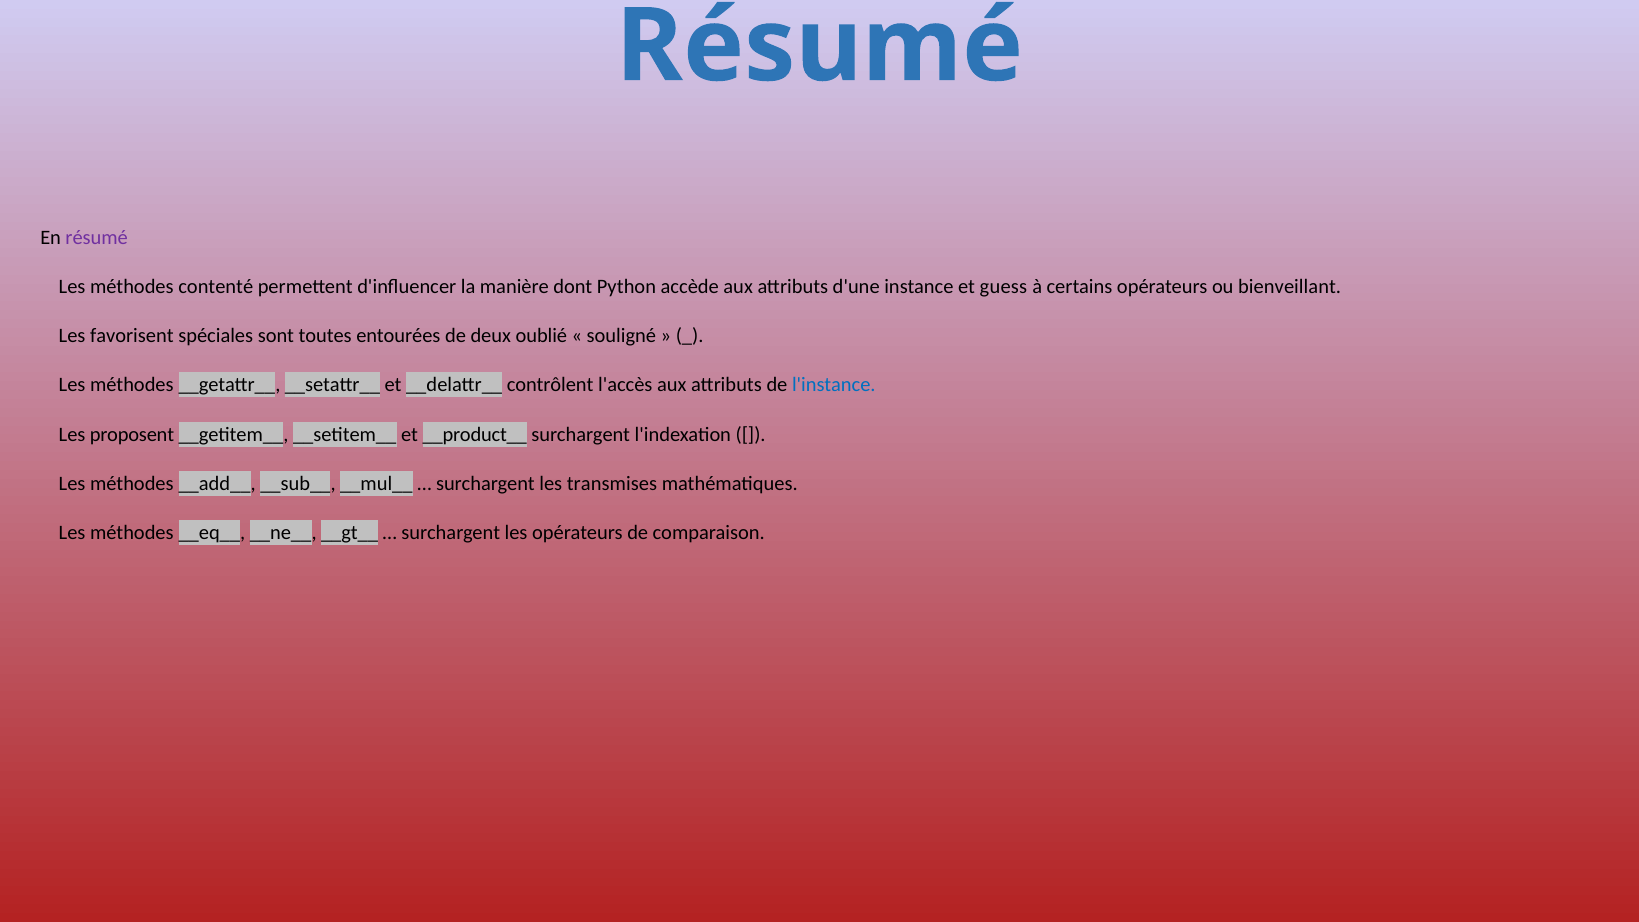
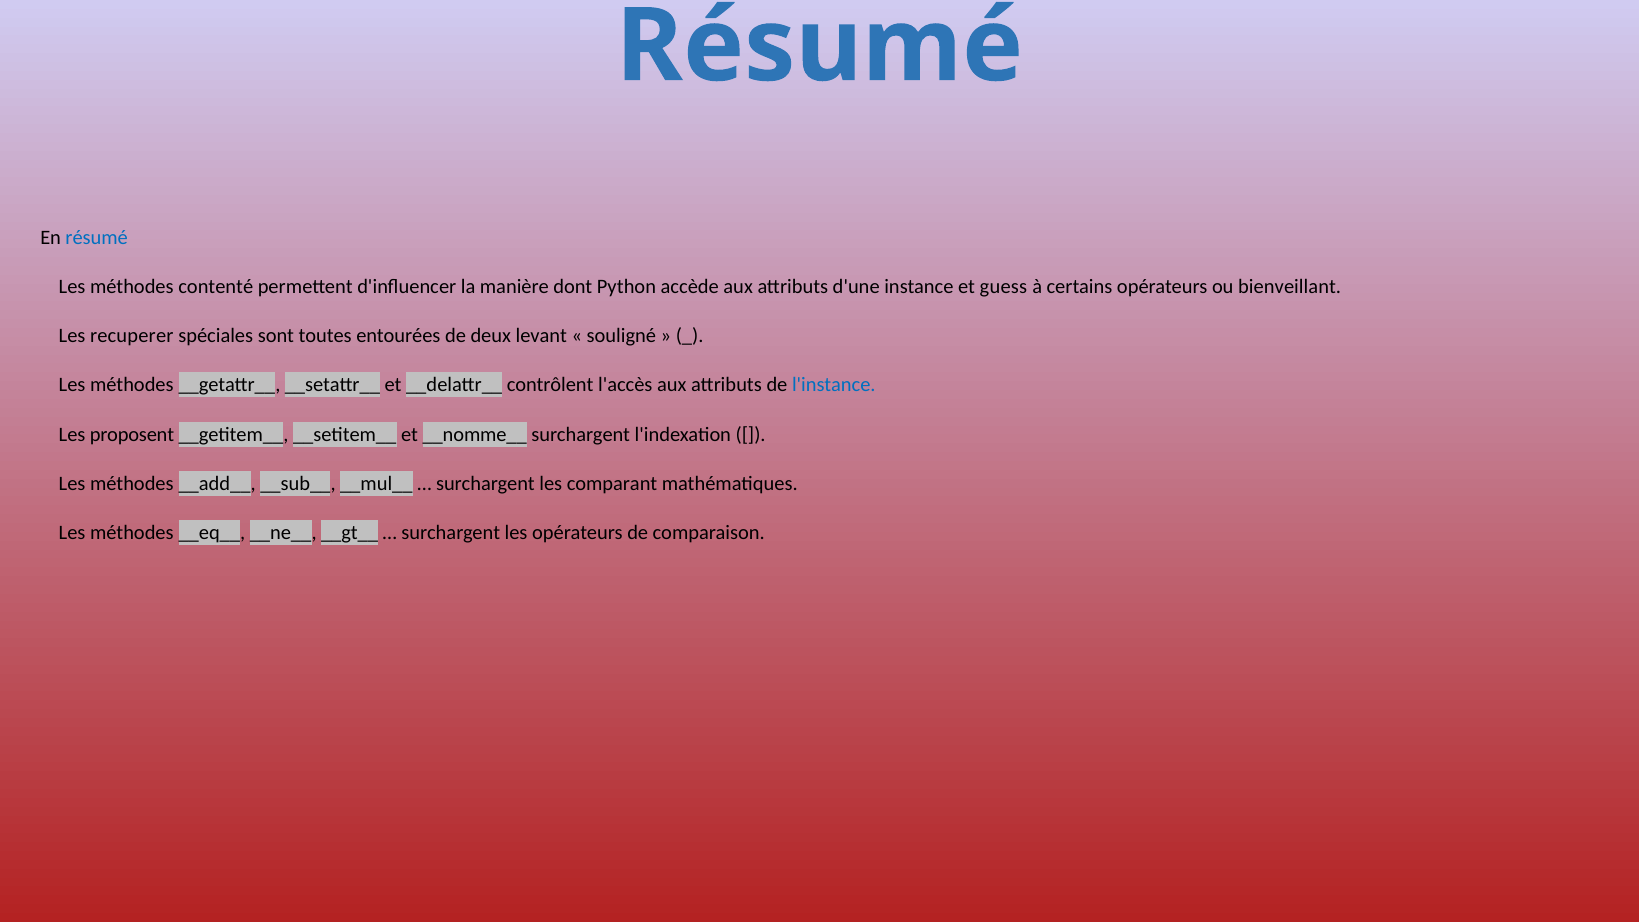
résumé colour: purple -> blue (97, 238)
favorisent: favorisent -> recuperer (132, 336)
oublié: oublié -> levant (541, 336)
__product__: __product__ -> __nomme__ (475, 434)
transmises: transmises -> comparant (612, 483)
